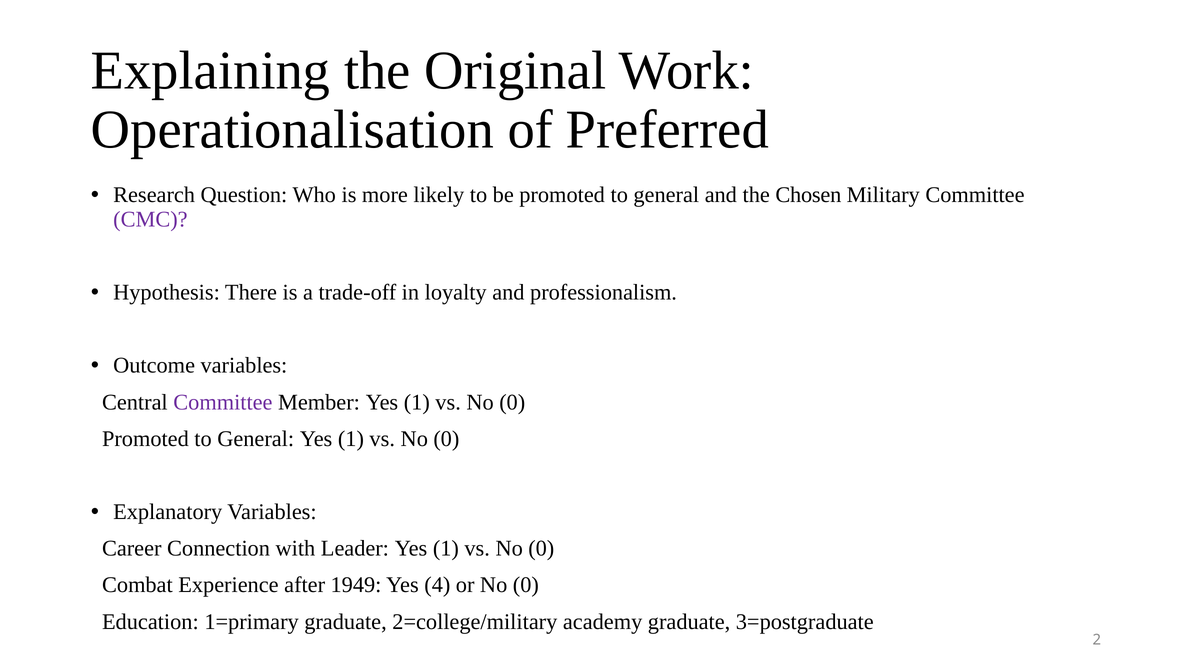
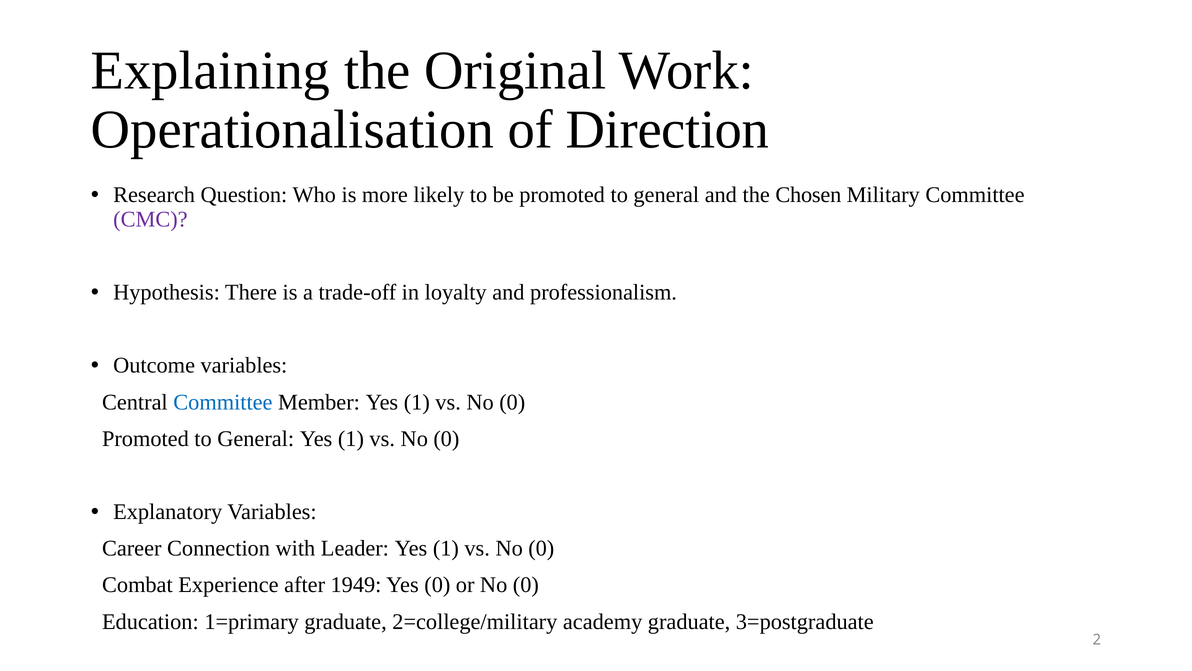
Preferred: Preferred -> Direction (667, 130)
Committee colour: purple -> blue (223, 402)
Yes 4: 4 -> 0 (437, 585)
